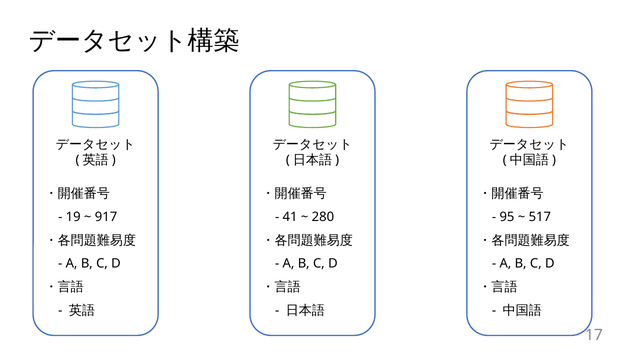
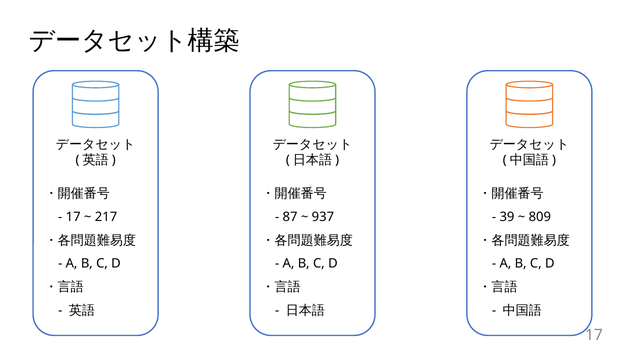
19: 19 -> 17 (73, 217)
917: 917 -> 217 (106, 217)
41: 41 -> 87 (290, 217)
280: 280 -> 937 (323, 217)
95: 95 -> 39 (507, 217)
517: 517 -> 809 (540, 217)
